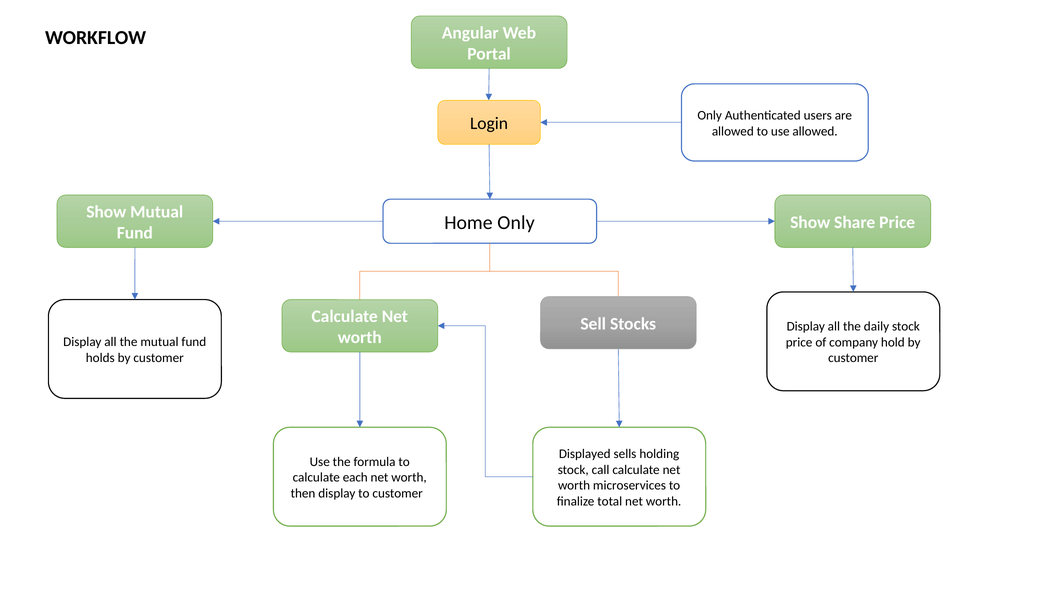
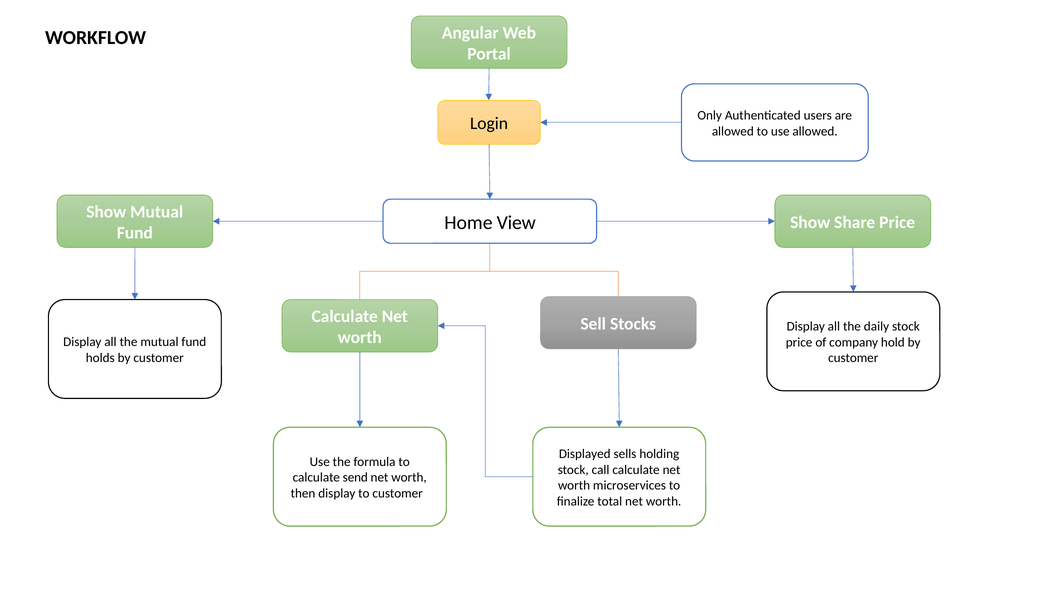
Home Only: Only -> View (516, 223)
each: each -> send (355, 477)
